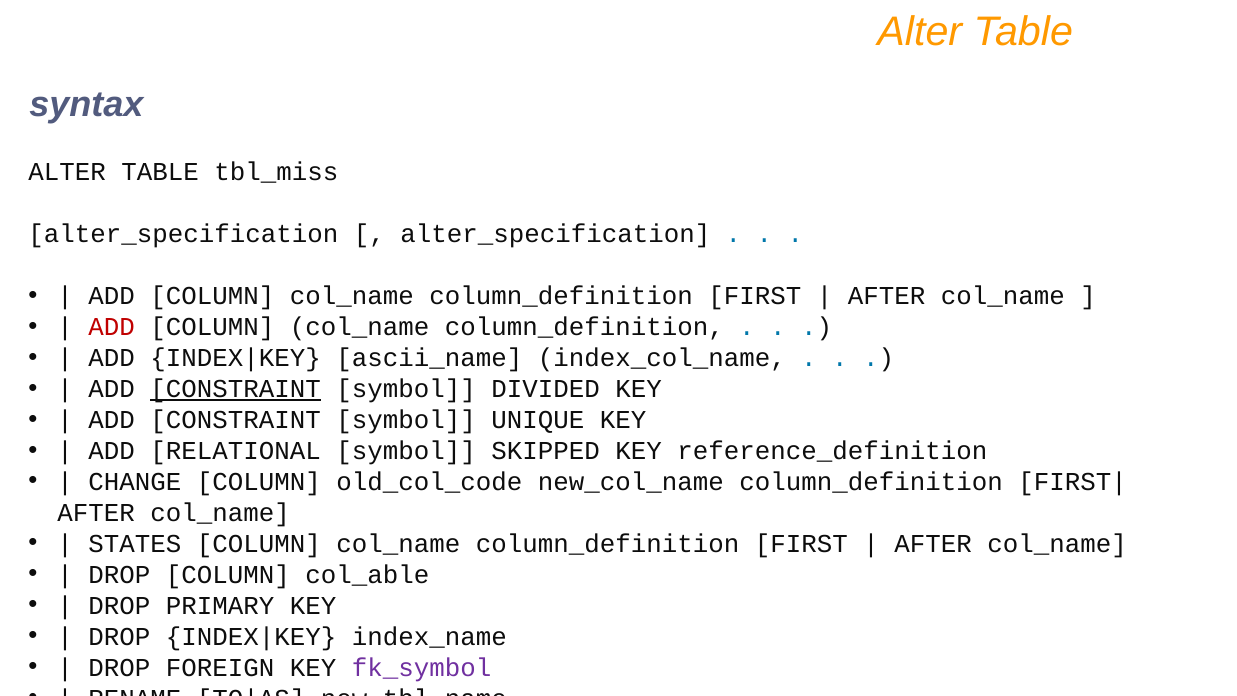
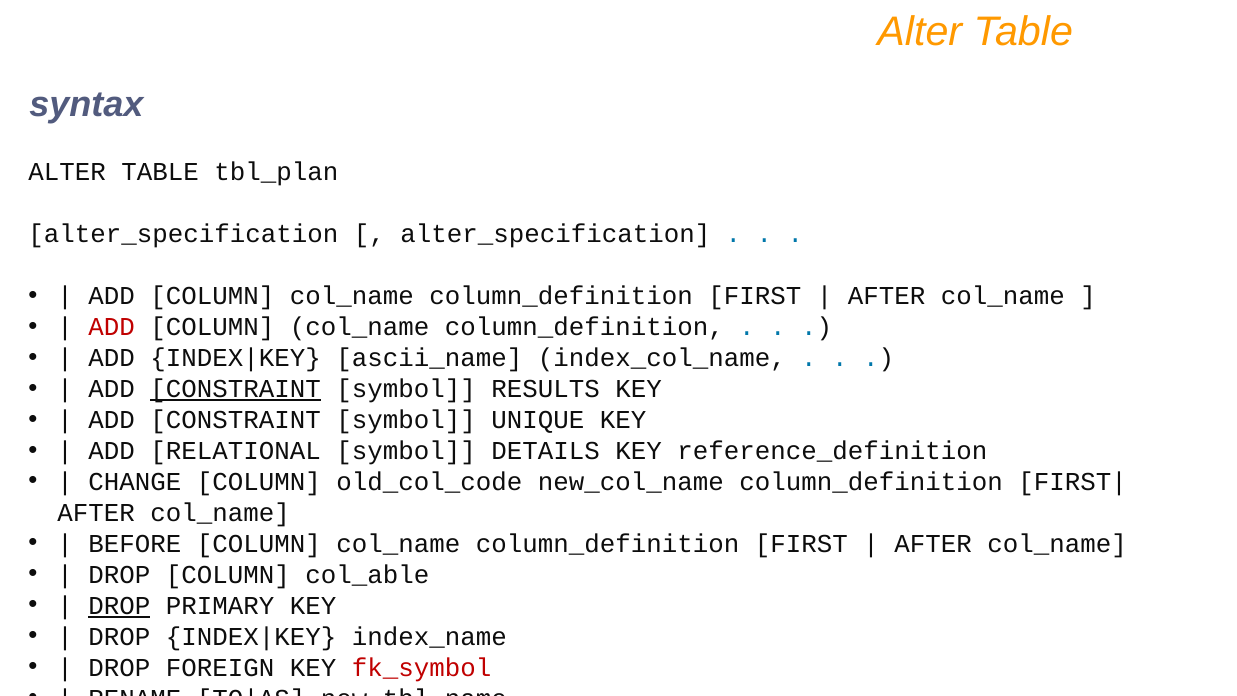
tbl_miss: tbl_miss -> tbl_plan (276, 172)
DIVIDED: DIVIDED -> RESULTS (546, 389)
SKIPPED: SKIPPED -> DETAILS (546, 451)
STATES: STATES -> BEFORE (135, 544)
DROP underline: none -> present (119, 606)
fk_symbol colour: purple -> red (422, 667)
